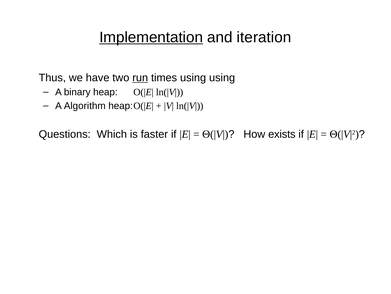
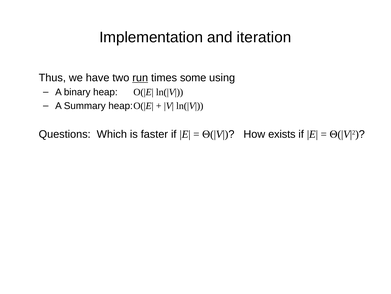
Implementation underline: present -> none (151, 37)
times using: using -> some (193, 78)
Algorithm: Algorithm -> Summary (85, 106)
